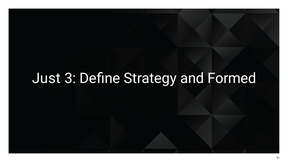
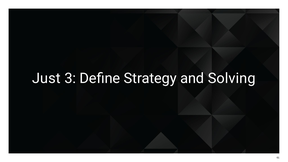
Formed: Formed -> Solving (232, 78)
